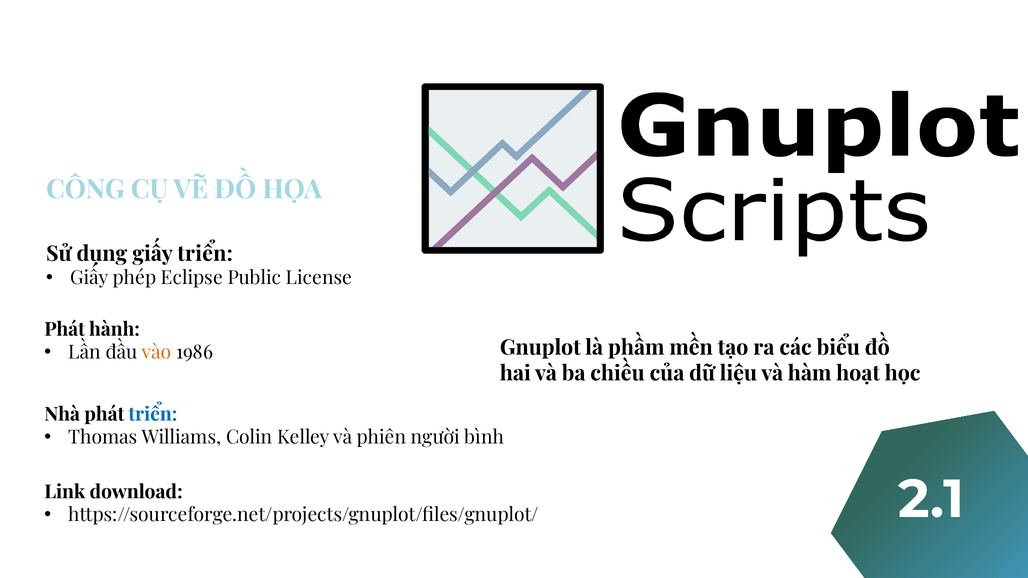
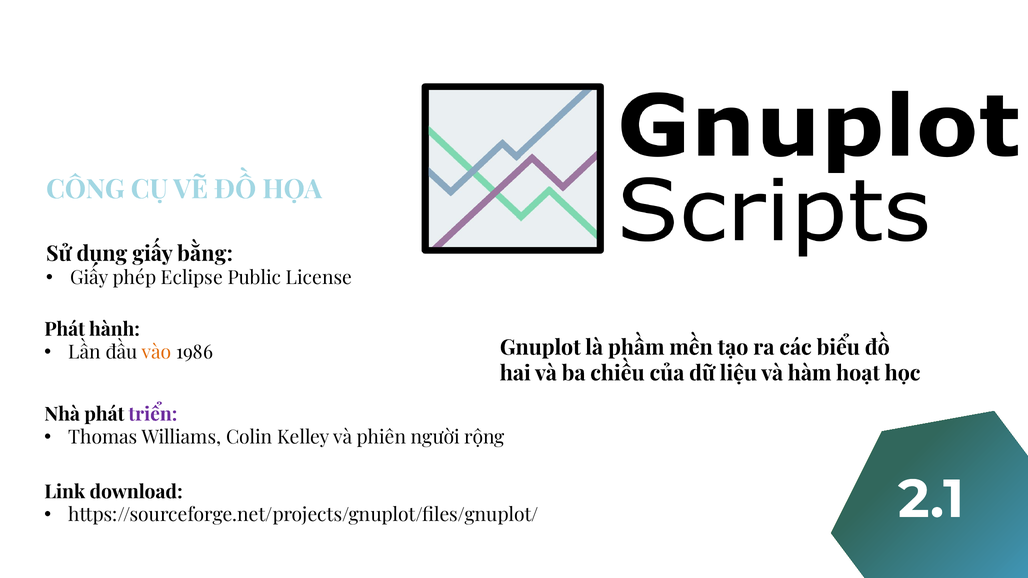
giấy triển: triển -> bằng (205, 254)
triển colour: blue -> purple (153, 414)
bình: bình -> rộng (484, 438)
